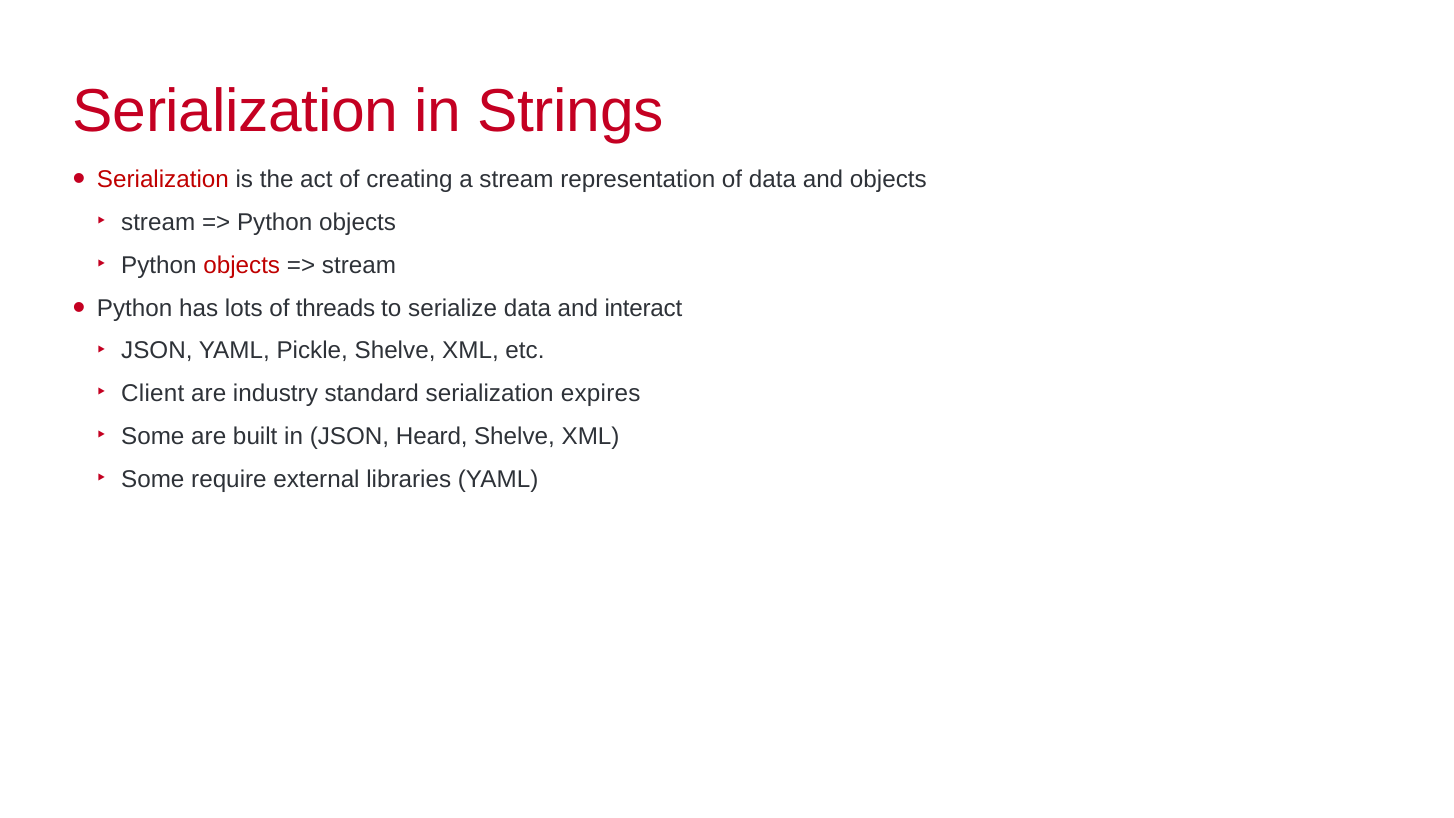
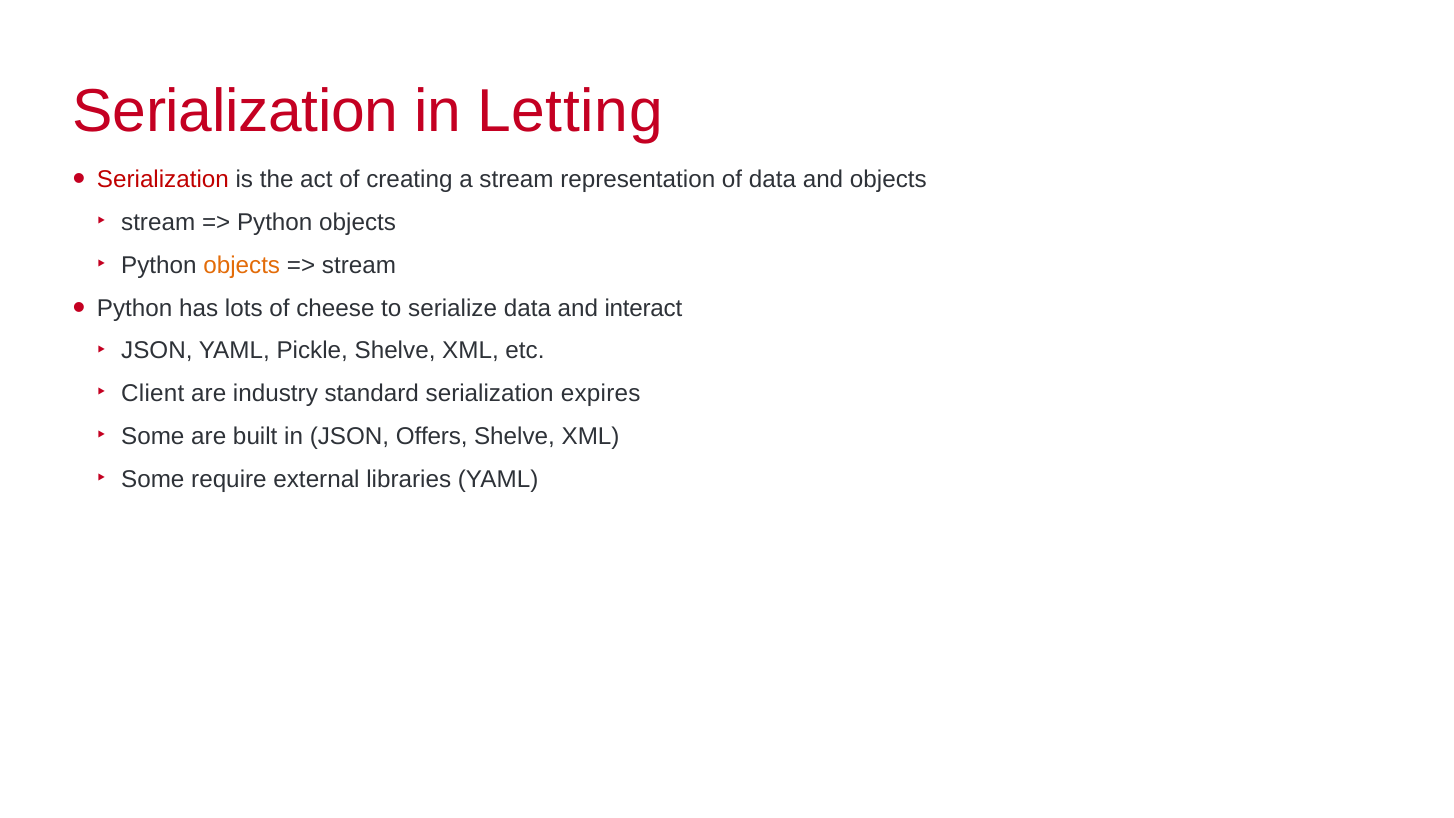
Strings: Strings -> Letting (570, 112)
objects colour: red -> orange (242, 265)
threads: threads -> cheese (335, 308)
Heard: Heard -> Offers (432, 437)
